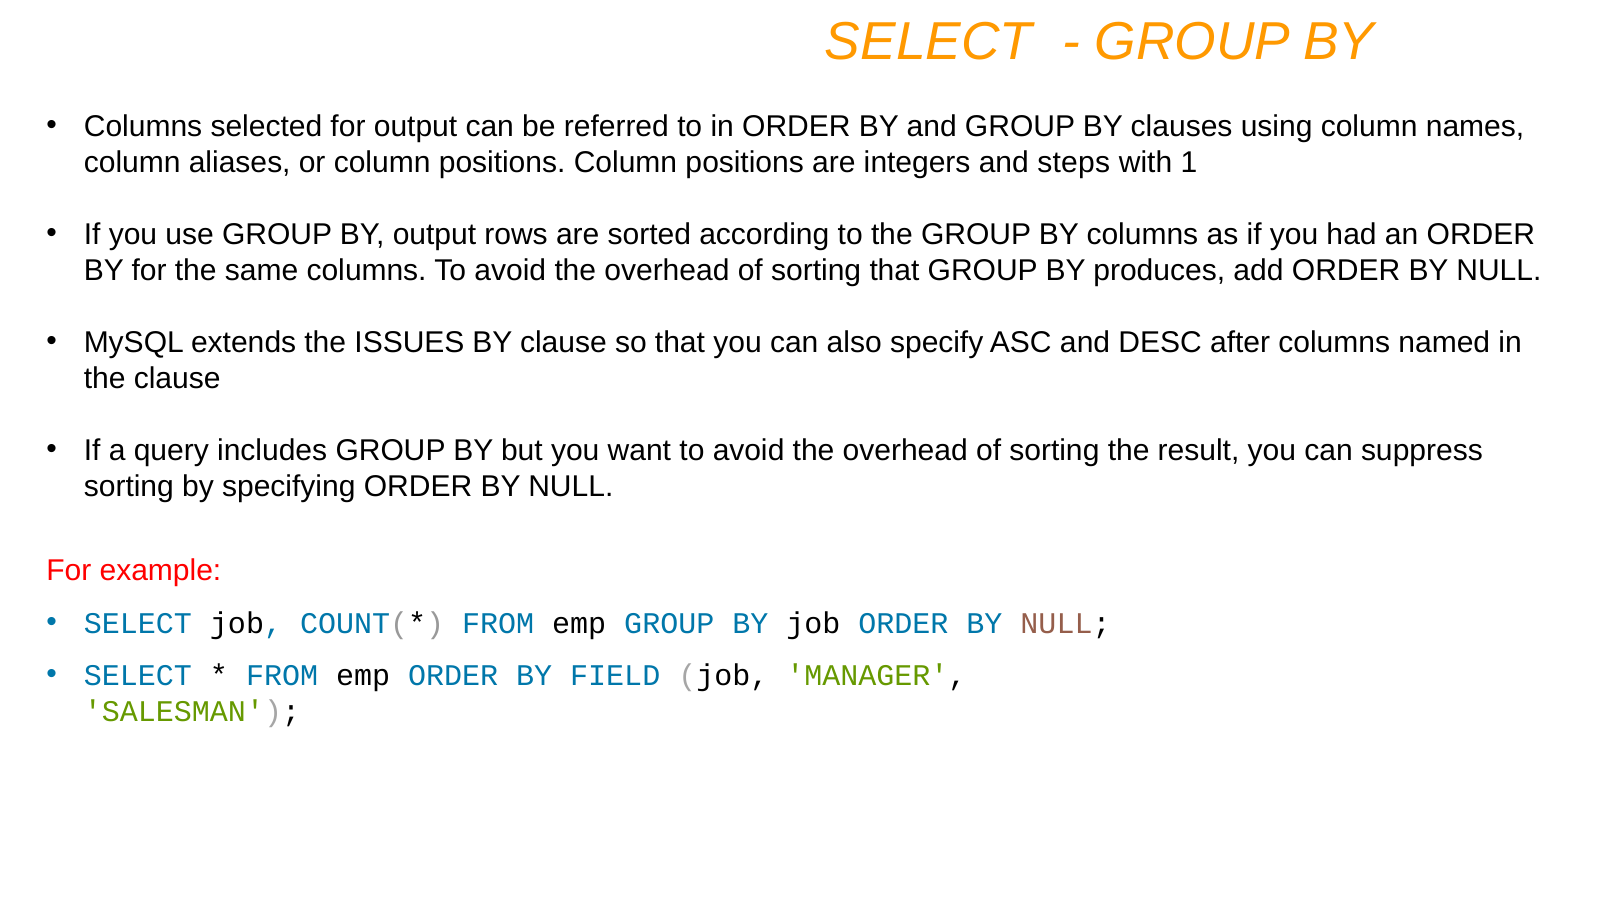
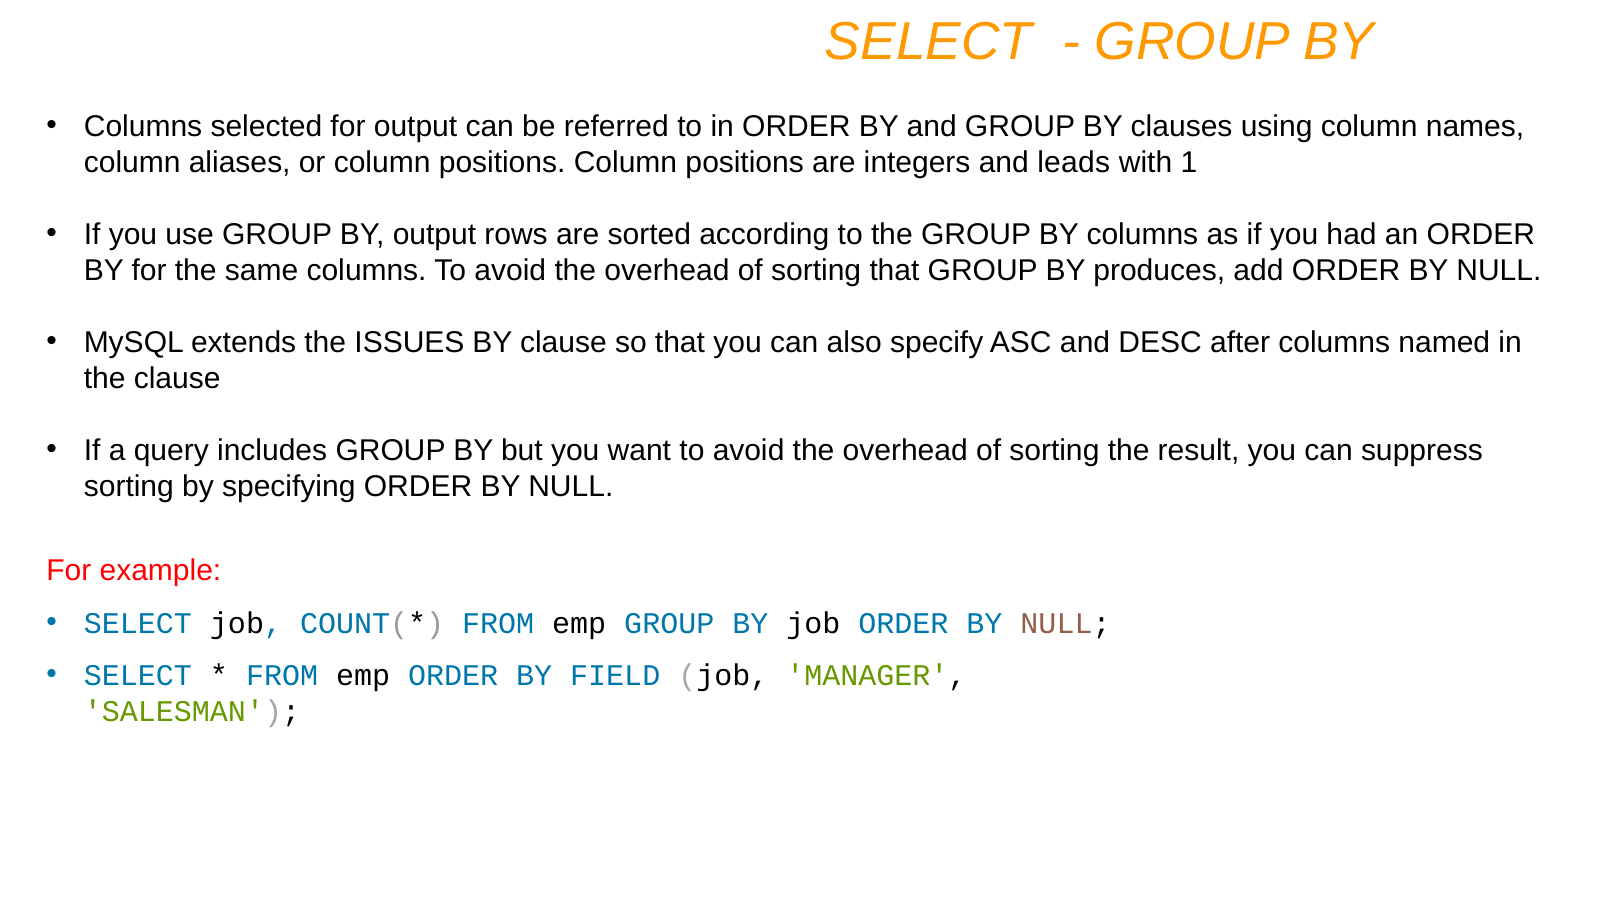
steps: steps -> leads (1074, 162)
